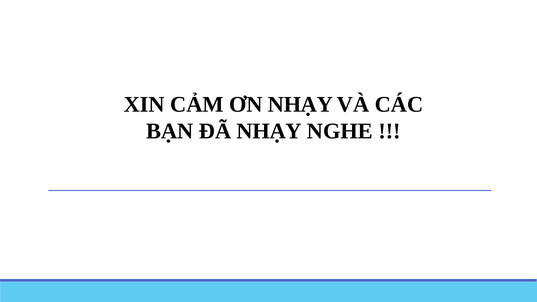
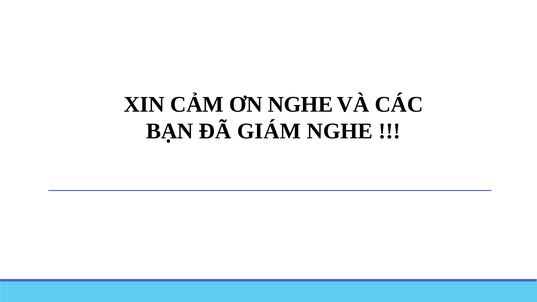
ƠN NHẠY: NHẠY -> NGHE (300, 104)
ĐÃ NHẠY: NHẠY -> GIÁM (269, 131)
